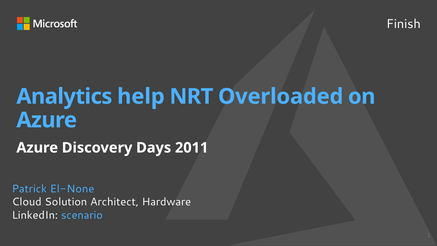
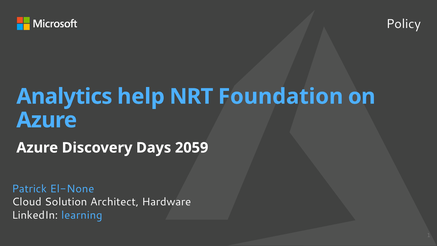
Finish: Finish -> Policy (403, 24)
Overloaded: Overloaded -> Foundation (281, 96)
2011: 2011 -> 2059 (192, 148)
scenario: scenario -> learning (82, 215)
